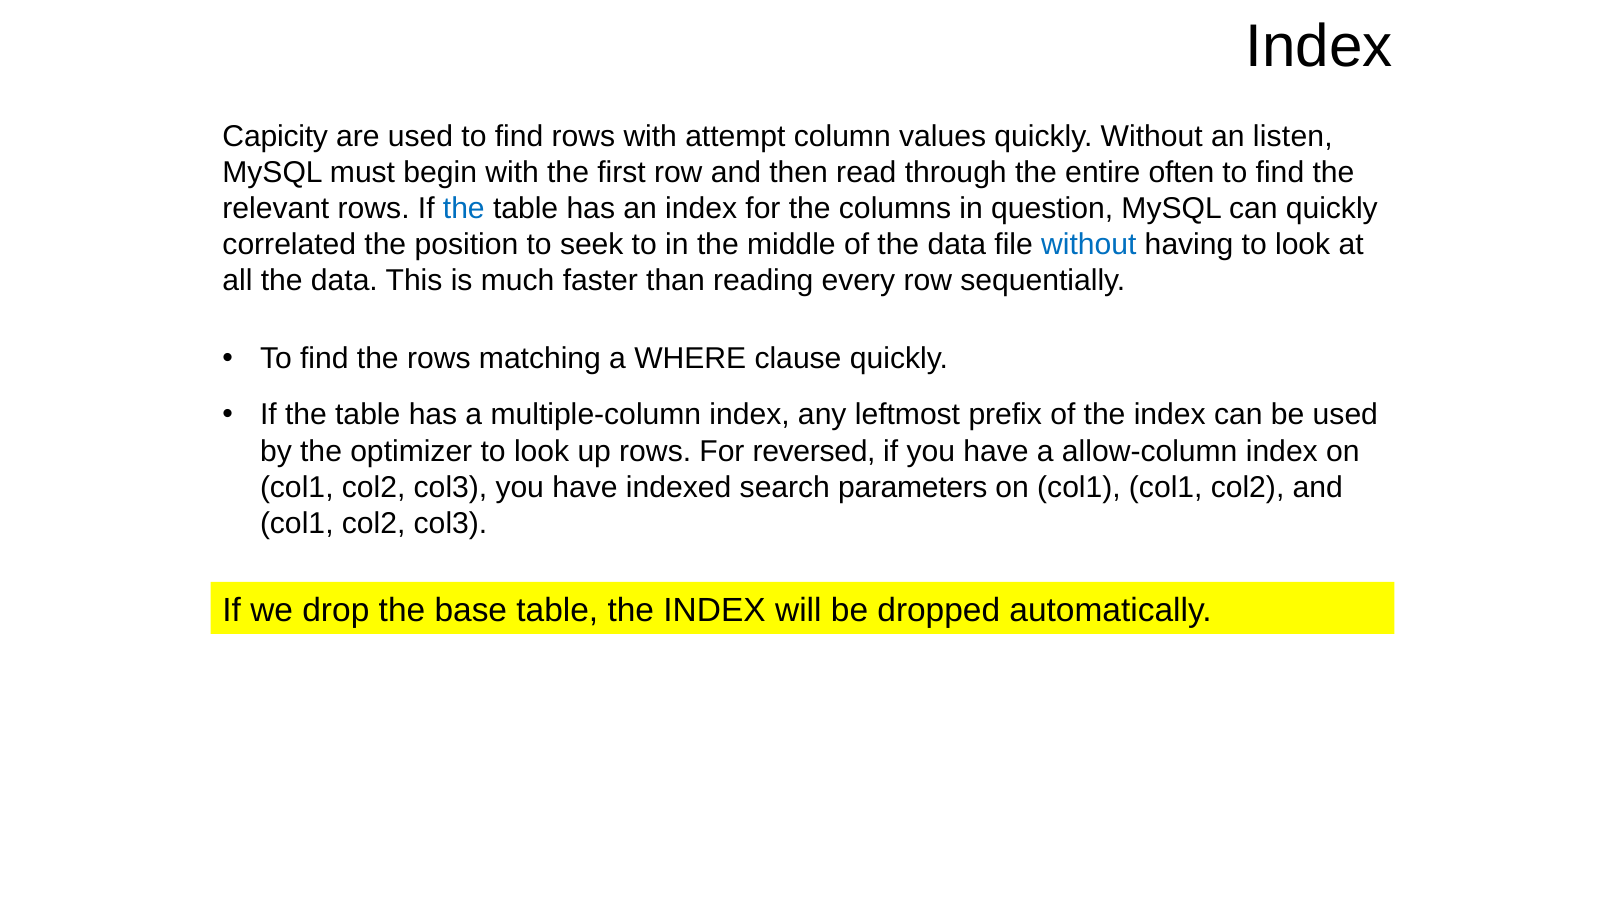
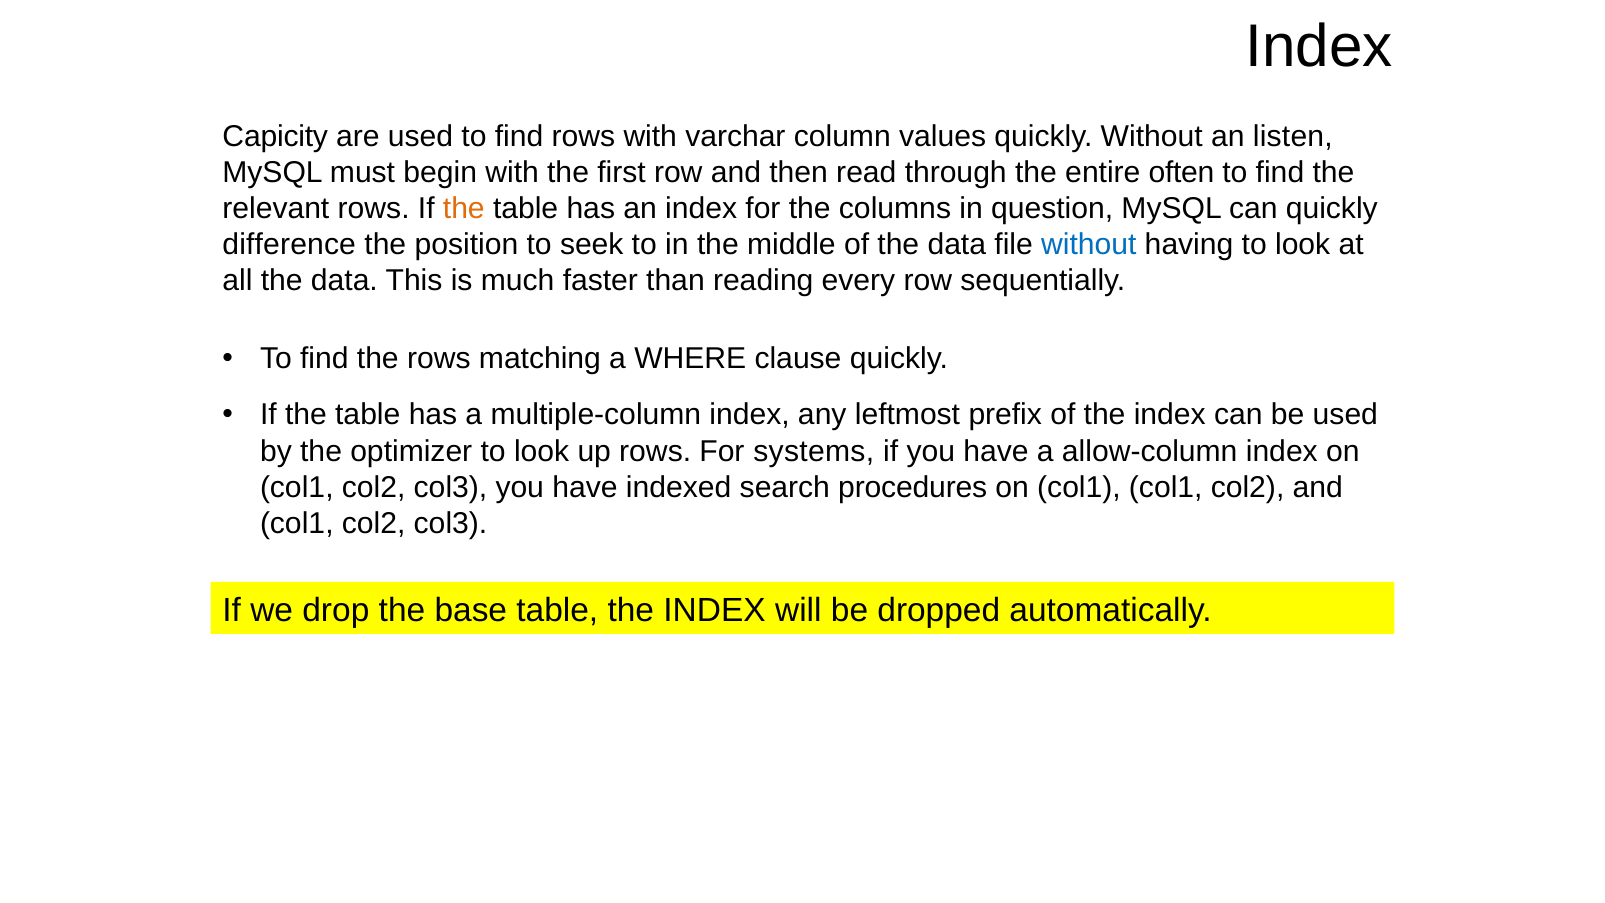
attempt: attempt -> varchar (735, 136)
the colour: blue -> orange (464, 209)
correlated: correlated -> difference (289, 245)
reversed: reversed -> systems (814, 451)
parameters: parameters -> procedures (913, 487)
